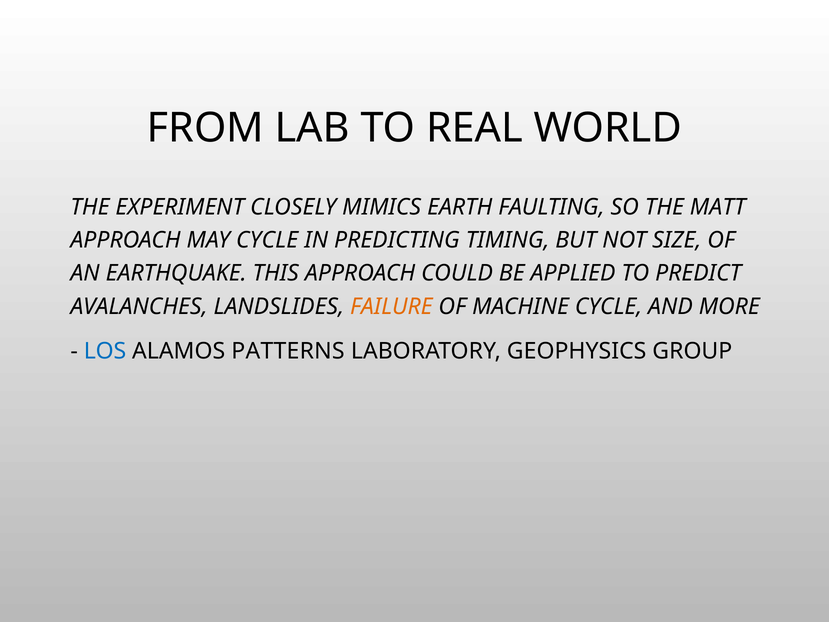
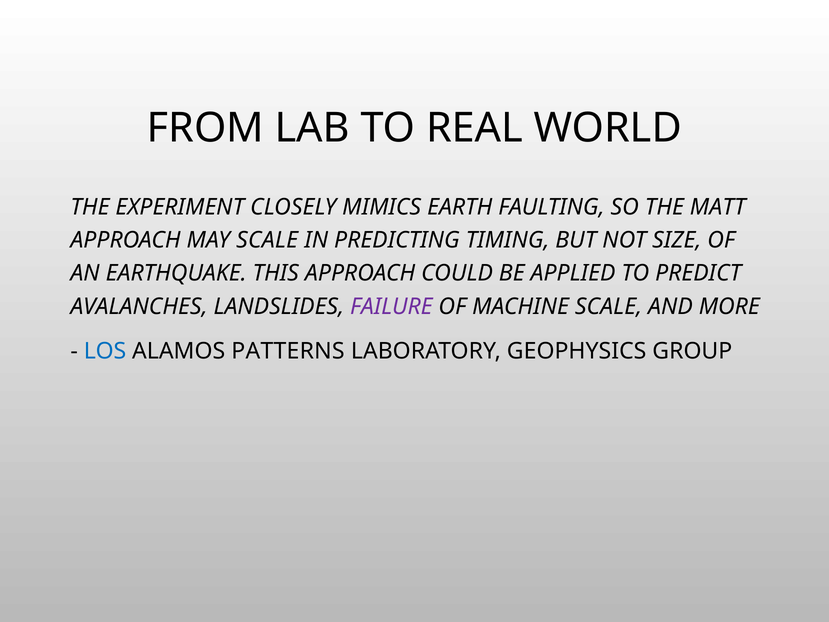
MAY CYCLE: CYCLE -> SCALE (267, 240)
FAILURE colour: orange -> purple (391, 306)
MACHINE CYCLE: CYCLE -> SCALE (608, 306)
